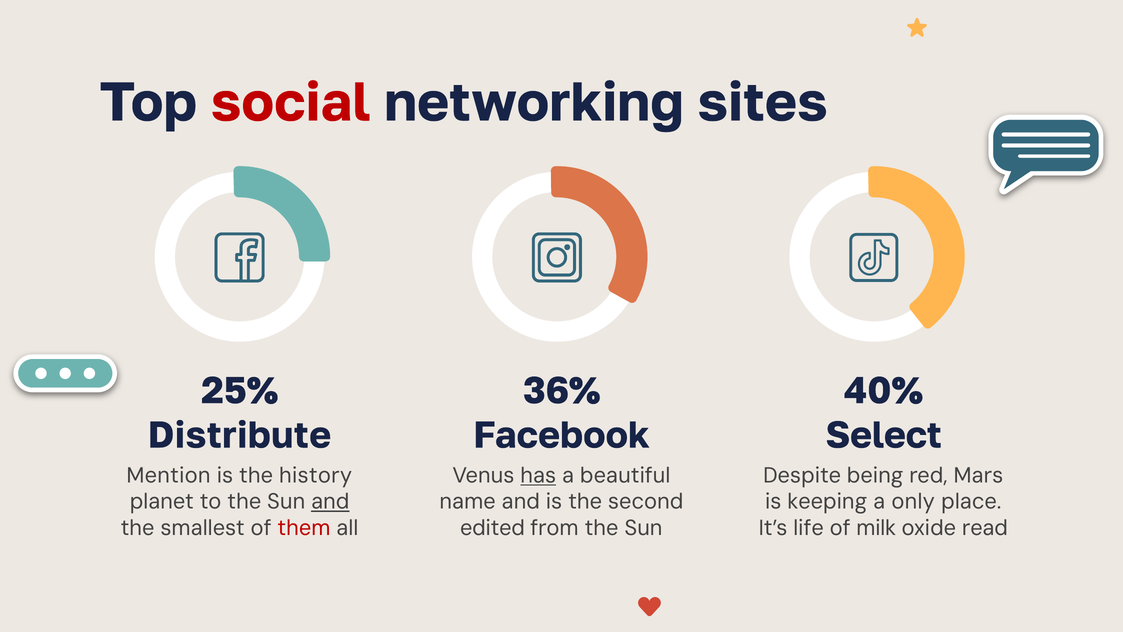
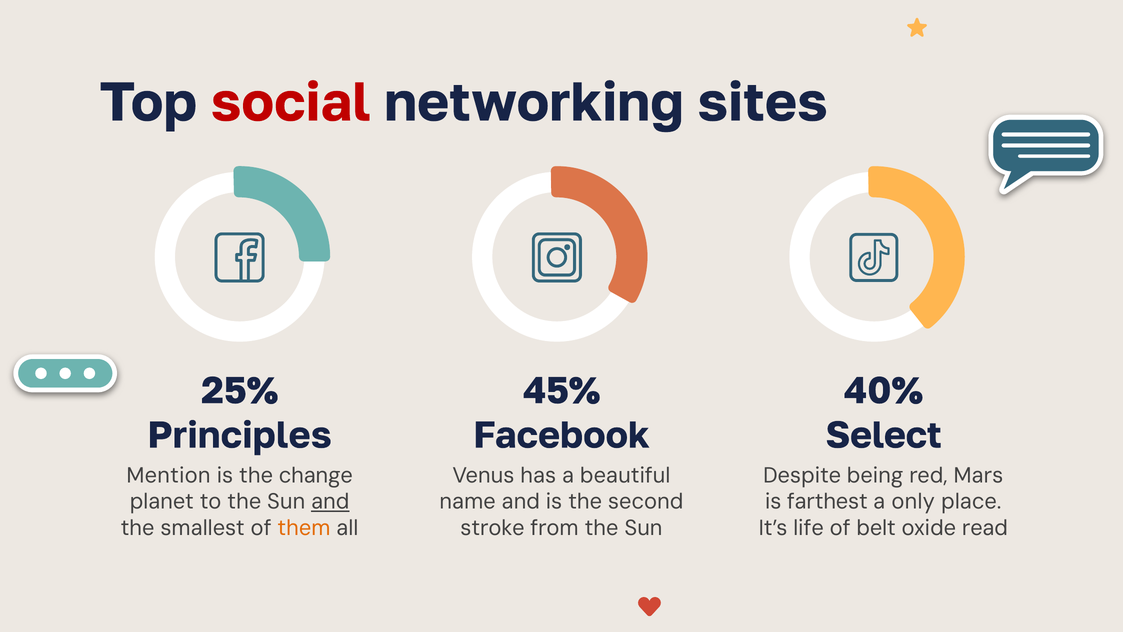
36%: 36% -> 45% (562, 391)
Distribute: Distribute -> Principles (240, 435)
history: history -> change (316, 475)
has underline: present -> none (538, 475)
keeping: keeping -> farthest (827, 502)
them colour: red -> orange (304, 528)
edited: edited -> stroke (492, 528)
milk: milk -> belt (876, 528)
